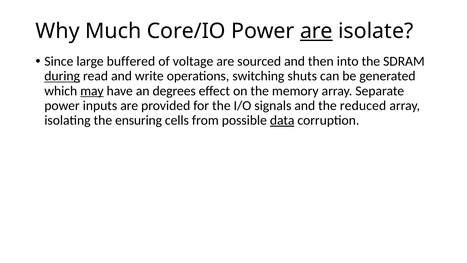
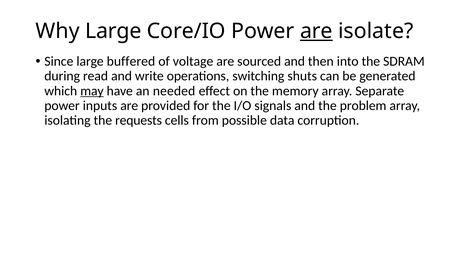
Why Much: Much -> Large (113, 31)
during underline: present -> none (62, 76)
degrees: degrees -> needed (174, 91)
reduced: reduced -> problem (363, 105)
ensuring: ensuring -> requests (139, 120)
data underline: present -> none (282, 120)
